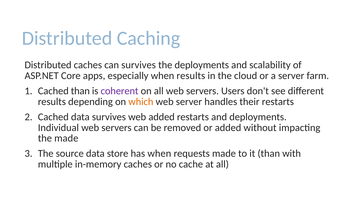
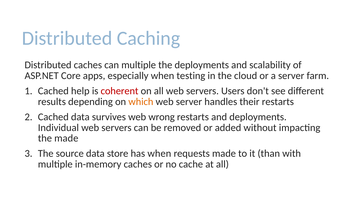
can survives: survives -> multiple (139, 65)
when results: results -> testing (191, 76)
Cached than: than -> help (80, 91)
coherent colour: purple -> red (120, 91)
web added: added -> wrong (162, 117)
